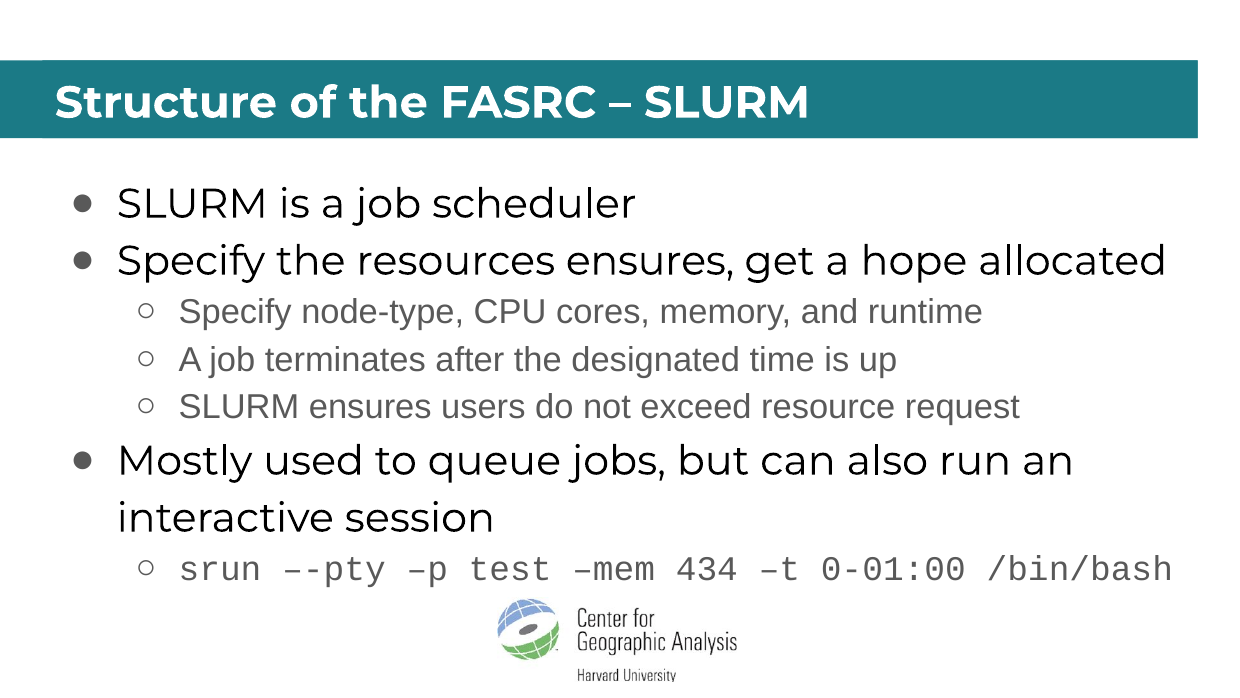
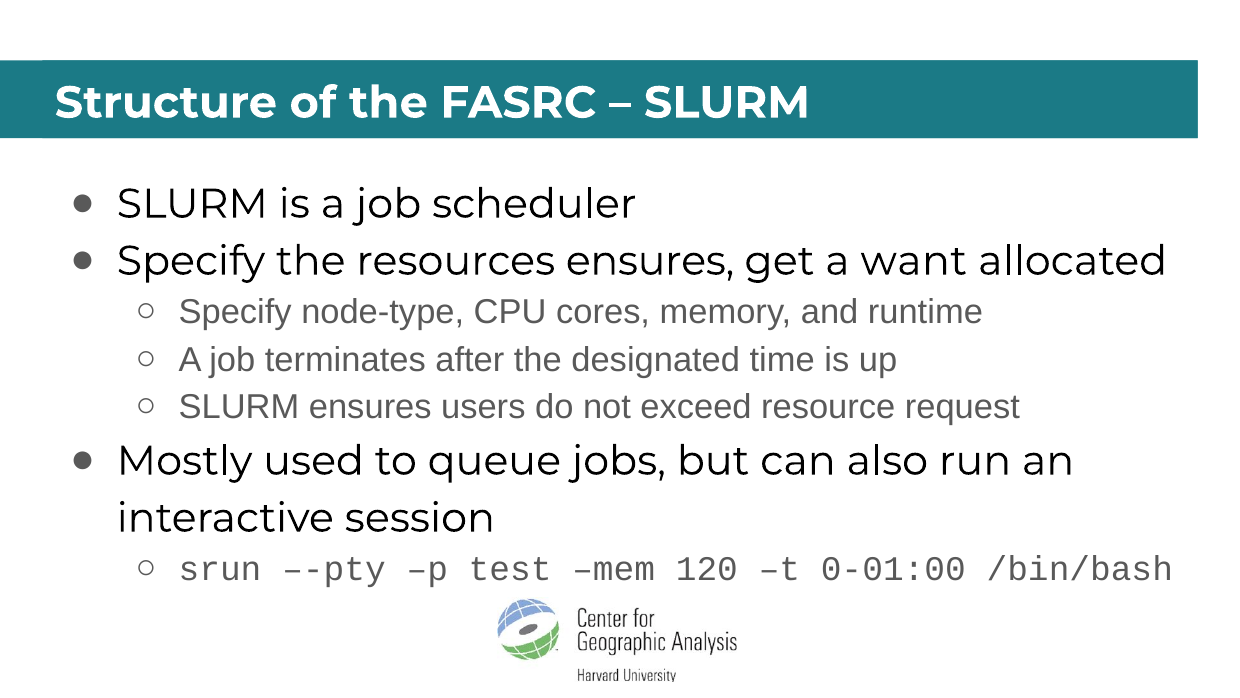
hope: hope -> want (914, 261)
434: 434 -> 120 (707, 569)
